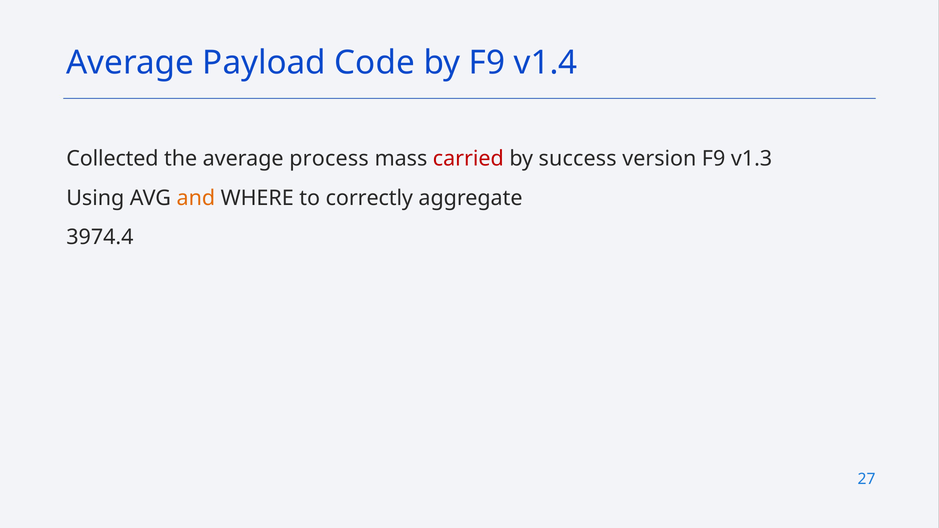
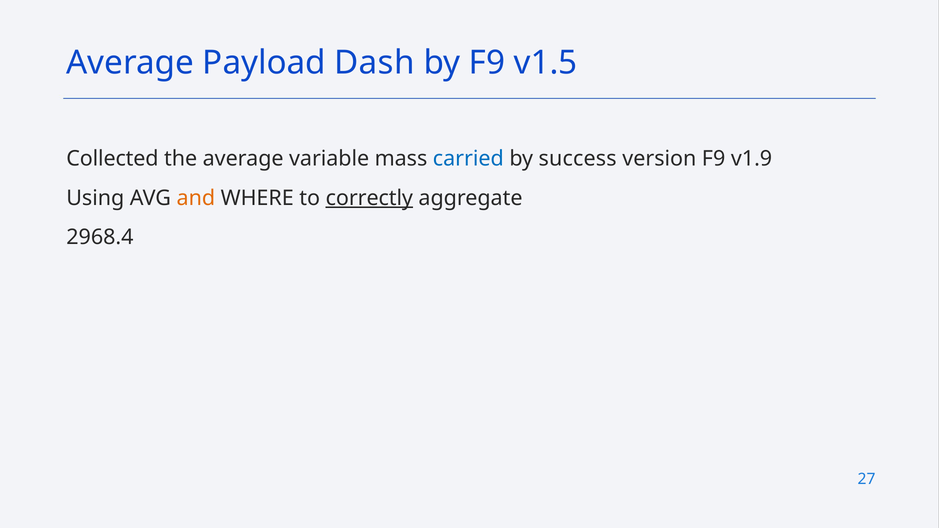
Code: Code -> Dash (375, 63)
v1.4: v1.4 -> v1.5 (546, 63)
process: process -> variable (329, 159)
carried colour: red -> blue (468, 159)
v1.3: v1.3 -> v1.9 (752, 159)
correctly underline: none -> present (369, 198)
3974.4: 3974.4 -> 2968.4 (100, 237)
